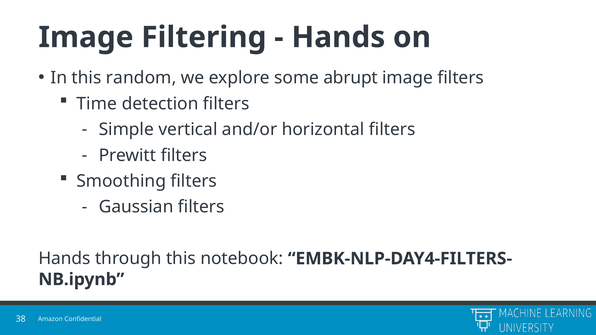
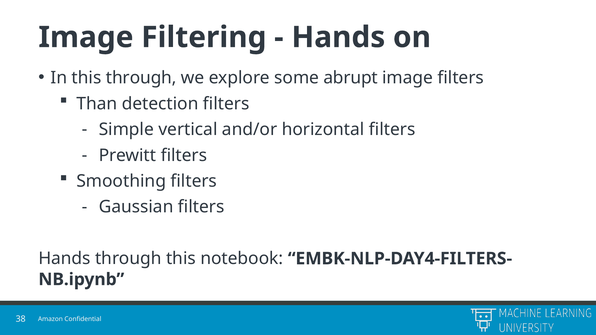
this random: random -> through (141, 78)
Time: Time -> Than (97, 104)
